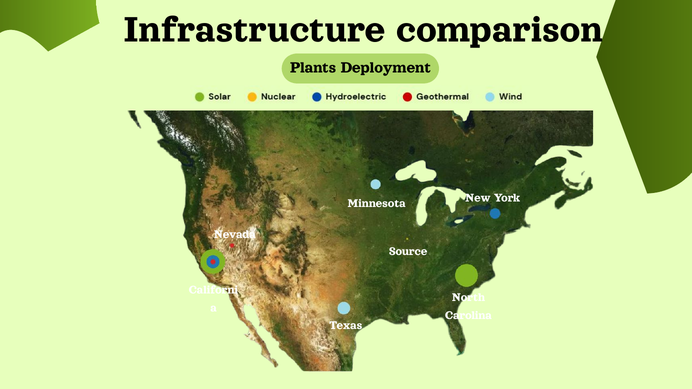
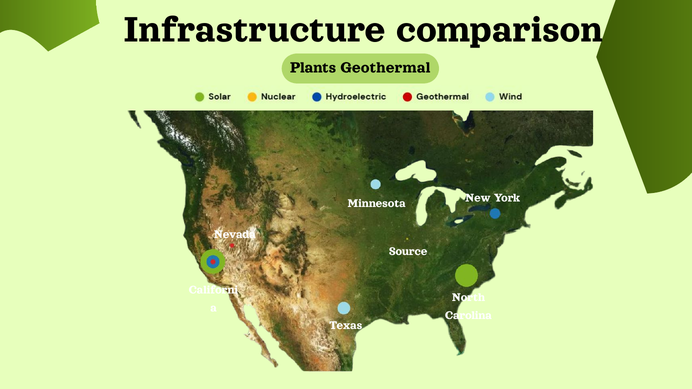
Deployment: Deployment -> Geothermal (386, 67)
